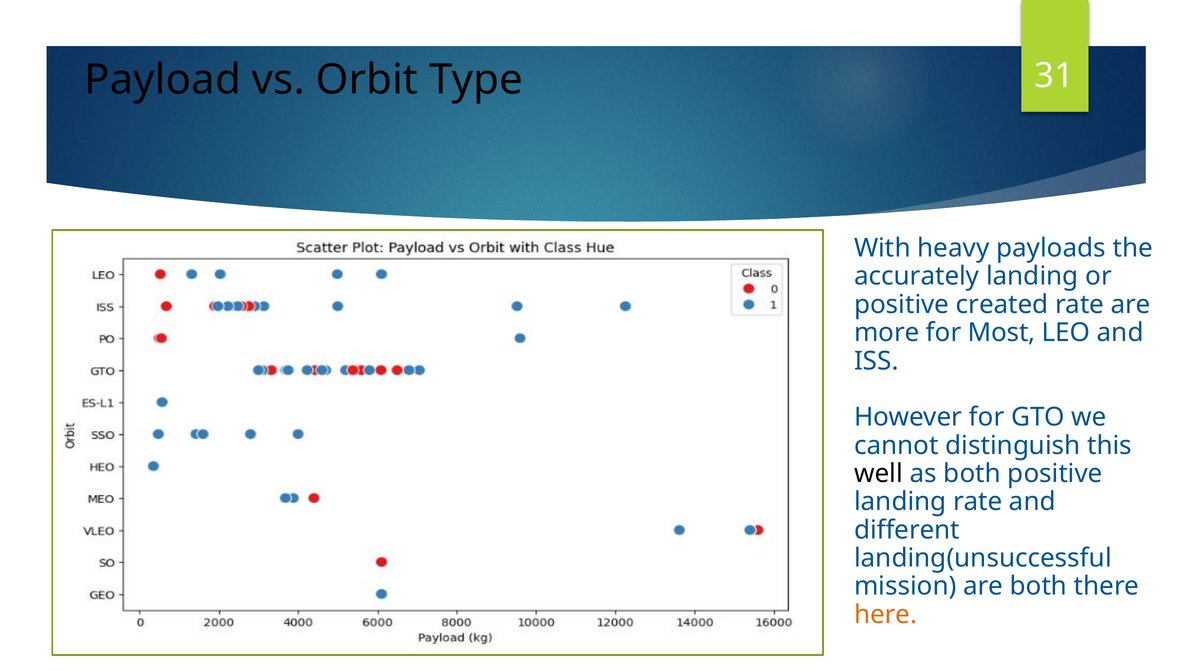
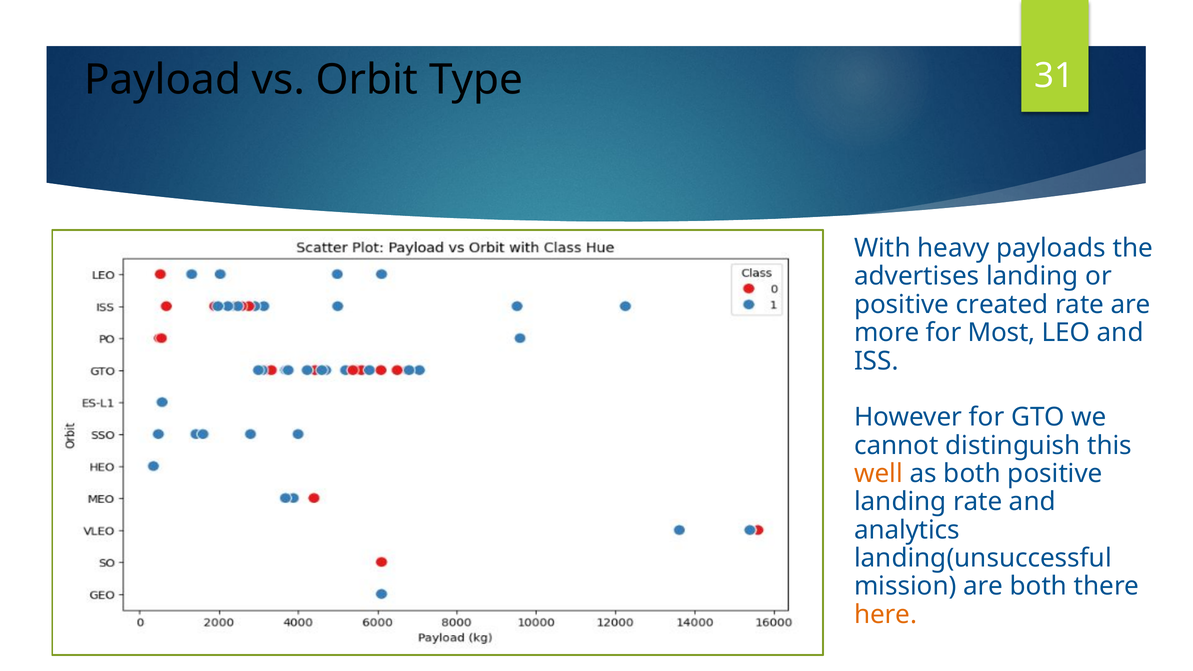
accurately: accurately -> advertises (917, 276)
well colour: black -> orange (878, 474)
different: different -> analytics (907, 530)
